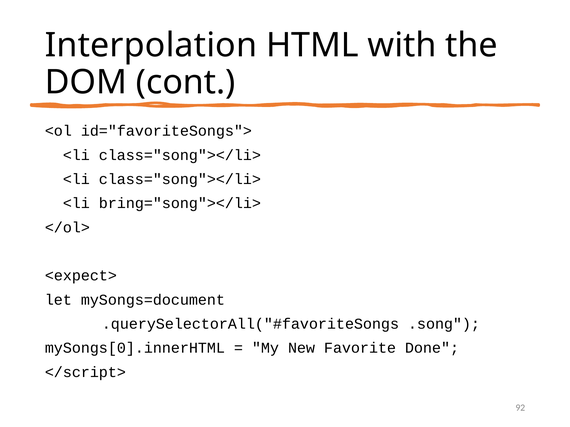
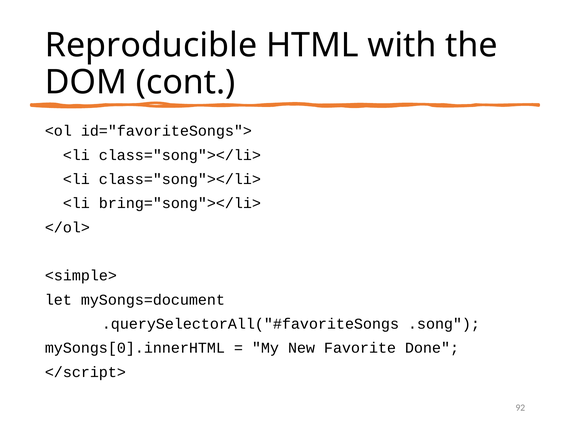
Interpolation: Interpolation -> Reproducible (151, 45)
<expect>: <expect> -> <simple> (81, 276)
